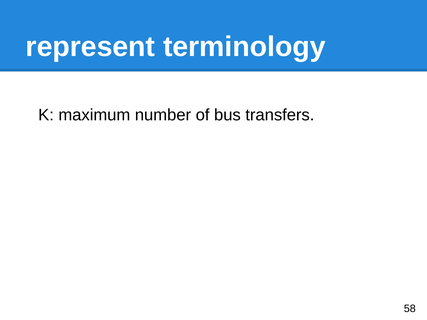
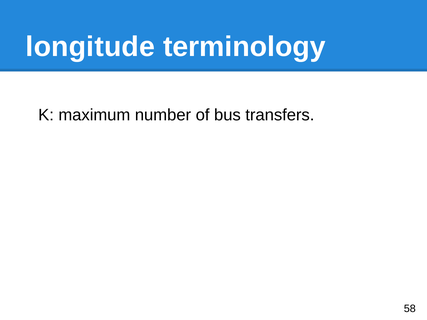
represent: represent -> longitude (90, 47)
